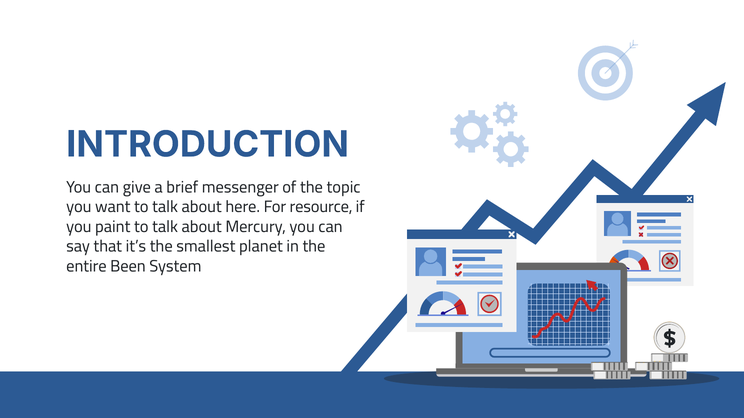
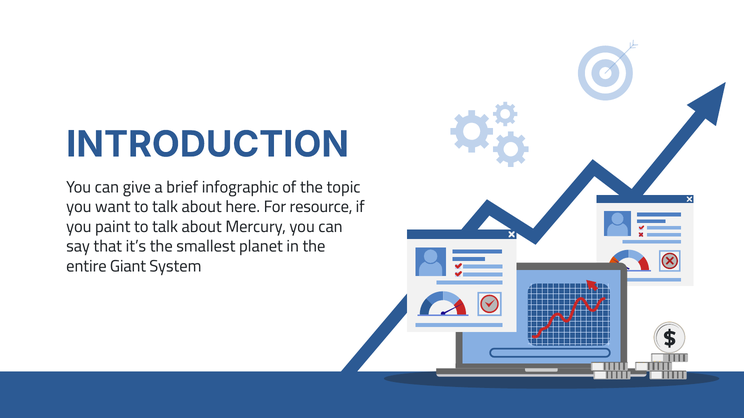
messenger: messenger -> infographic (240, 187)
Been: Been -> Giant (128, 267)
